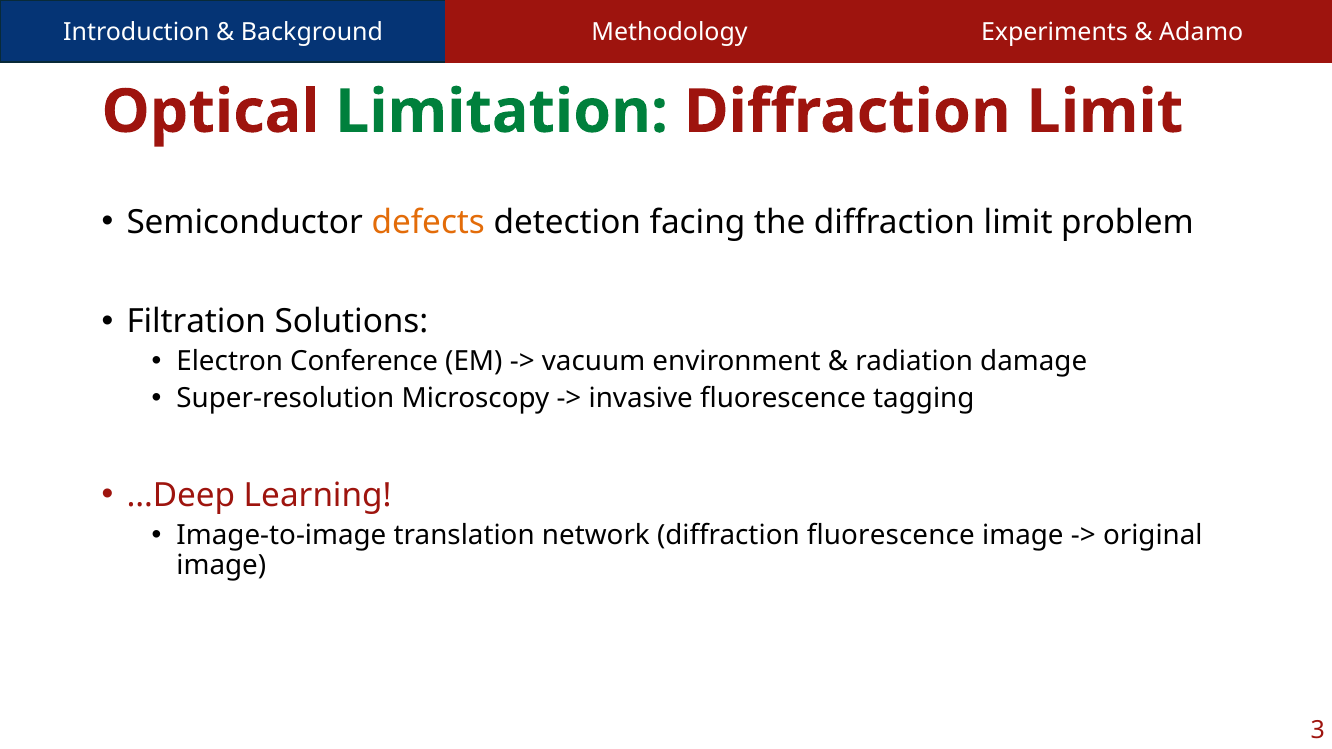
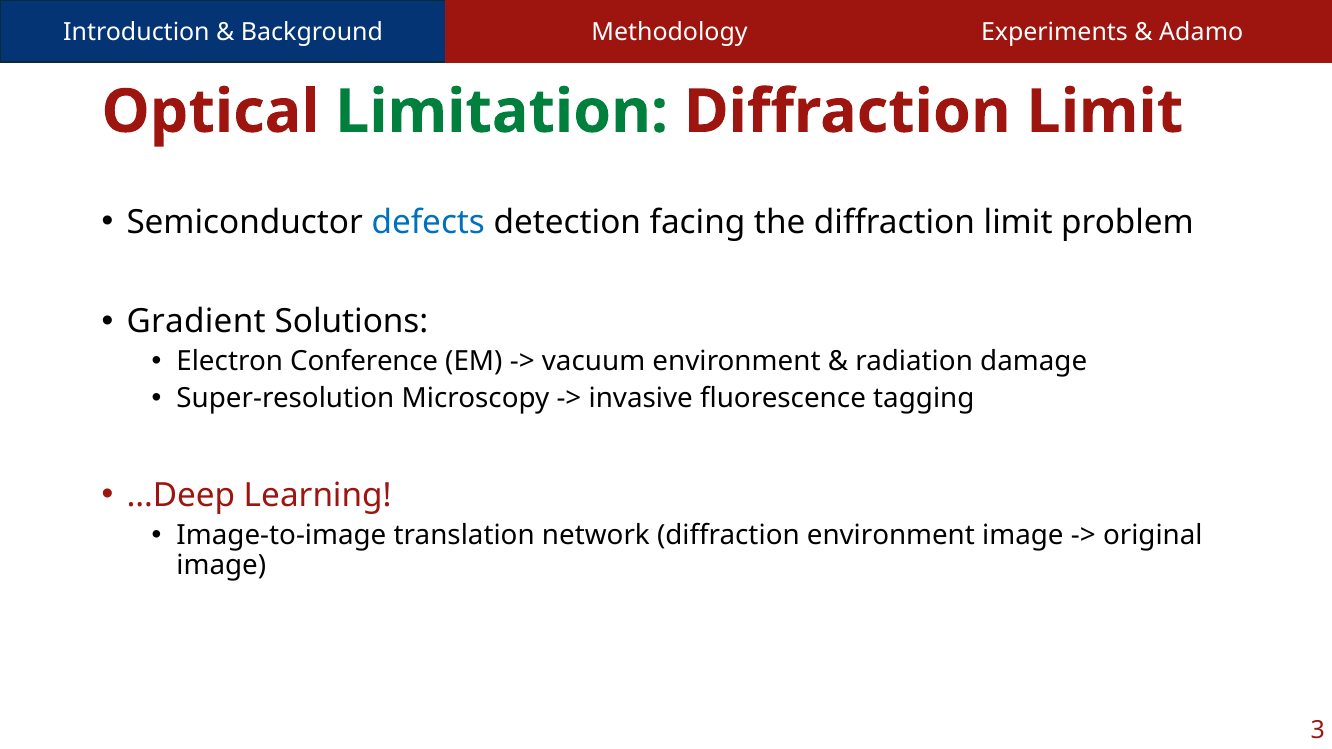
defects colour: orange -> blue (428, 222)
Filtration: Filtration -> Gradient (196, 322)
diffraction fluorescence: fluorescence -> environment (891, 535)
